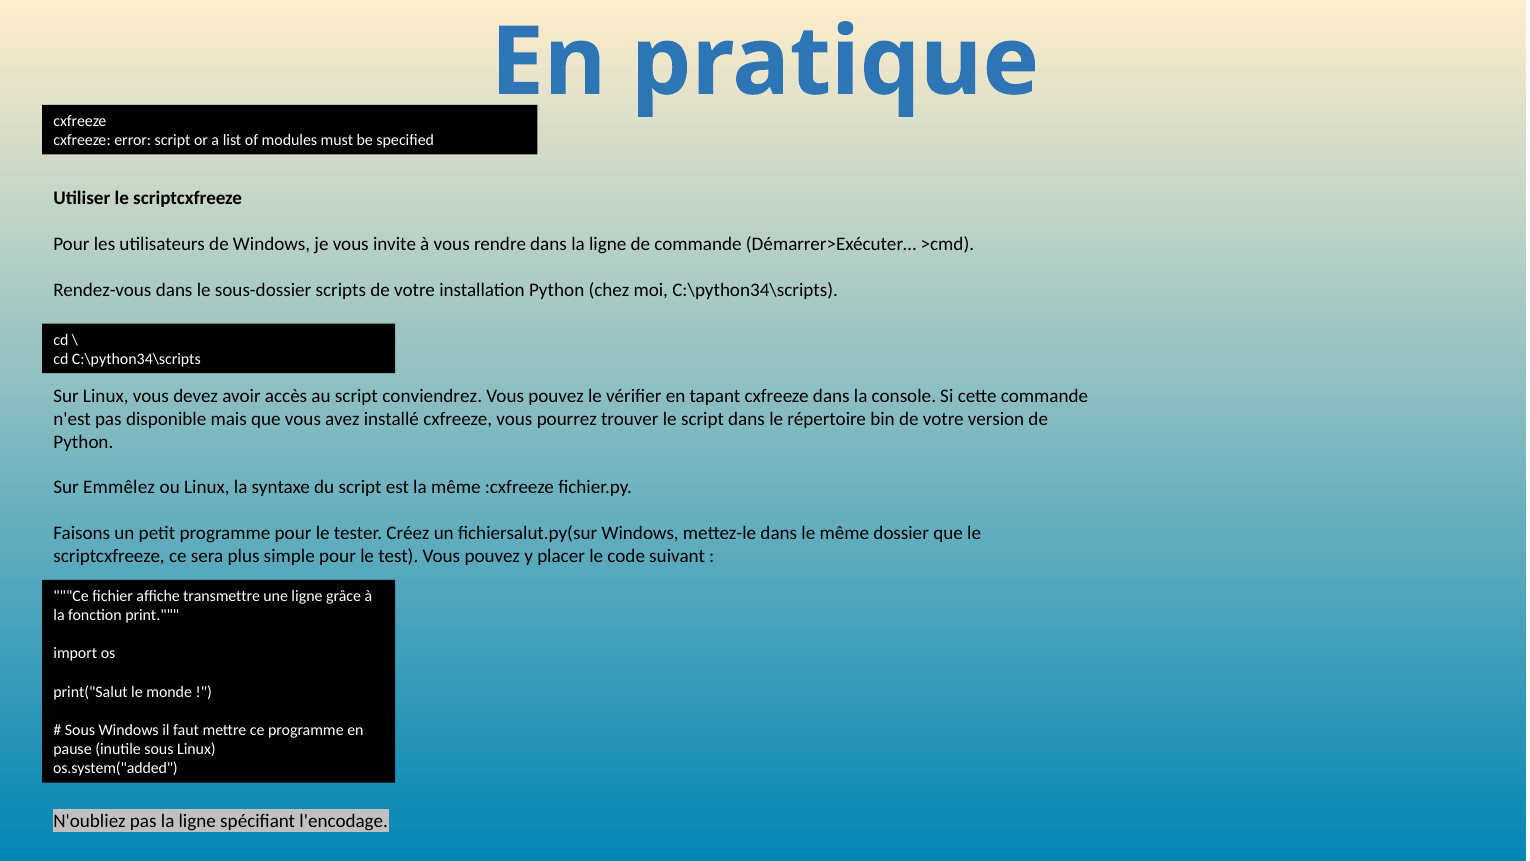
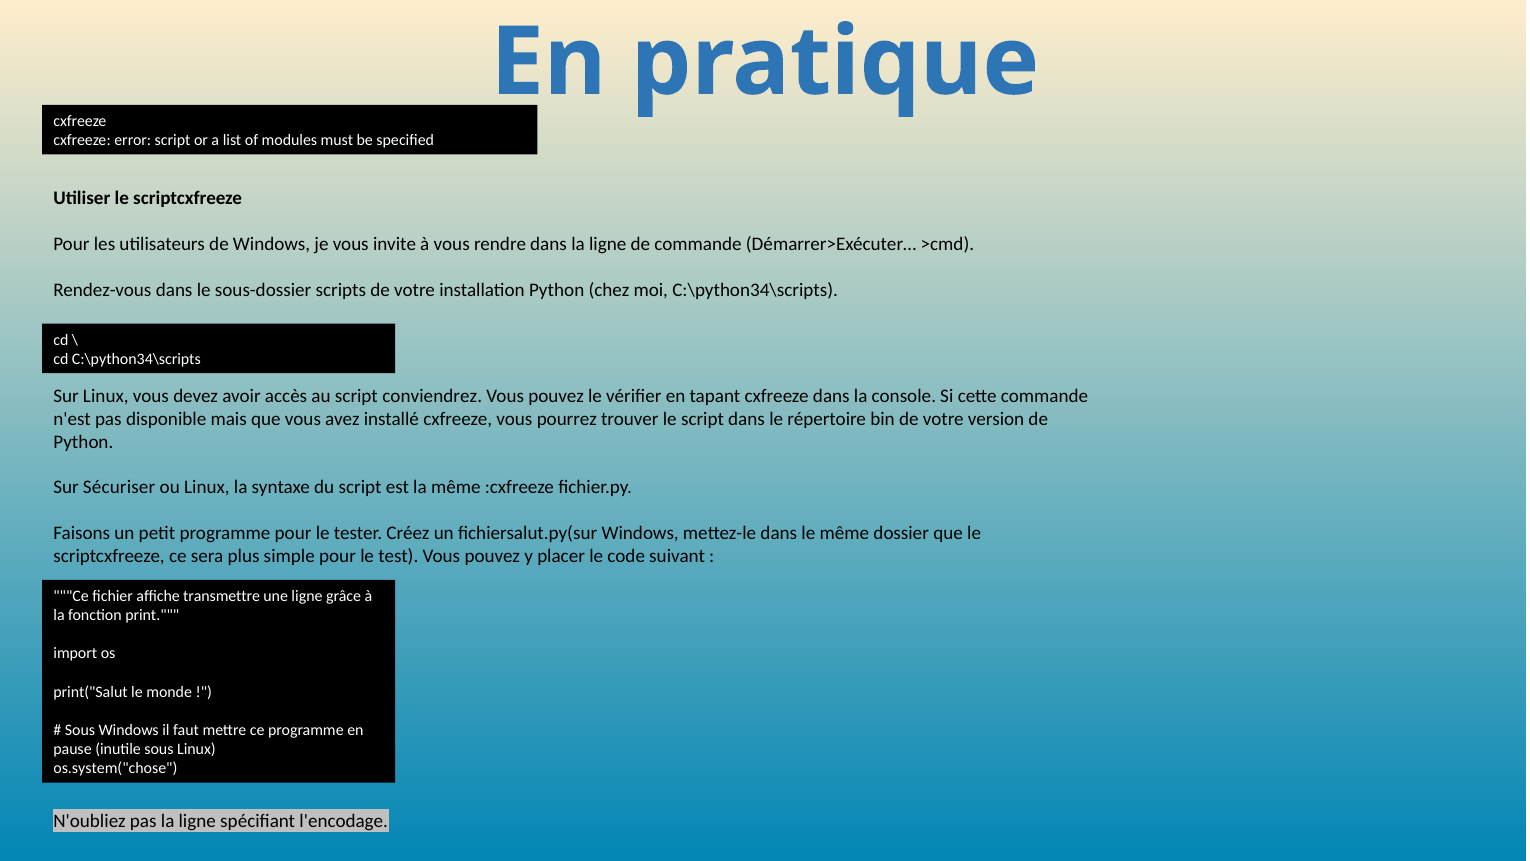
Emmêlez: Emmêlez -> Sécuriser (119, 487)
os.system("added: os.system("added -> os.system("chose (115, 768)
